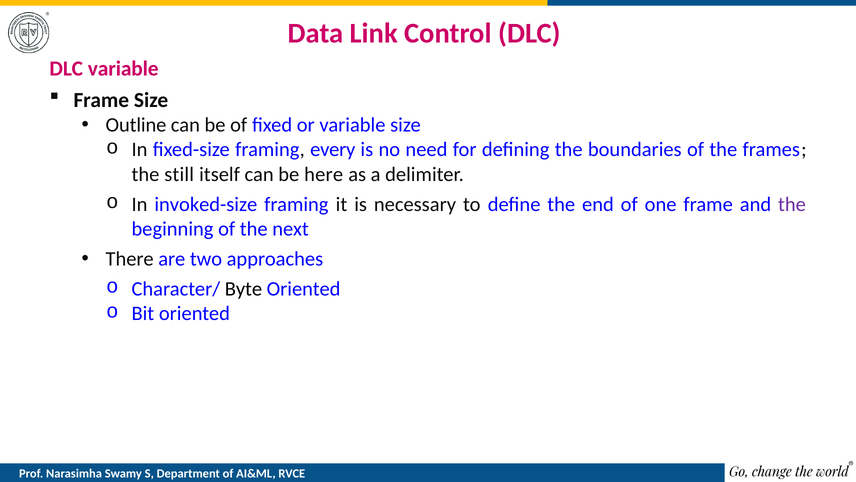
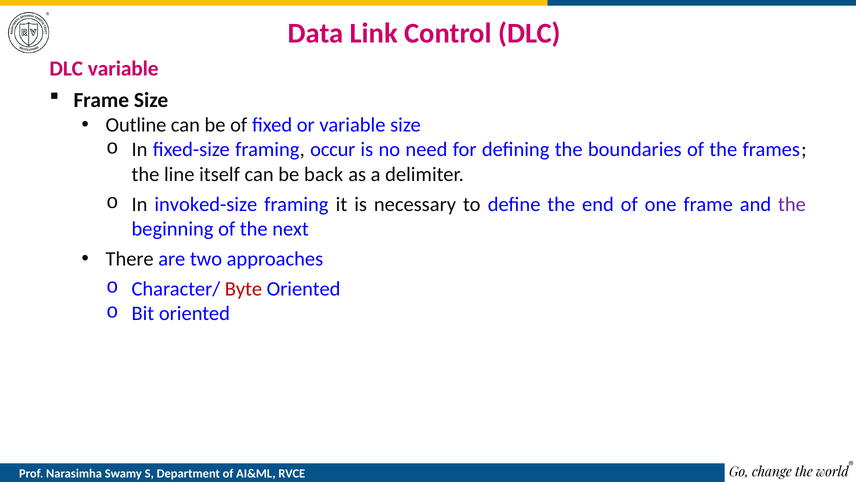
every: every -> occur (333, 150)
still: still -> line (179, 174)
here: here -> back (324, 174)
Byte colour: black -> red (243, 289)
